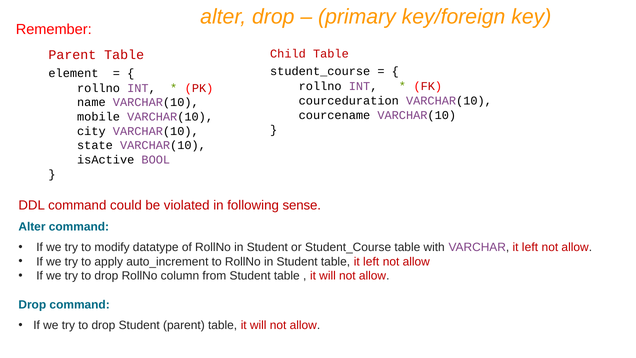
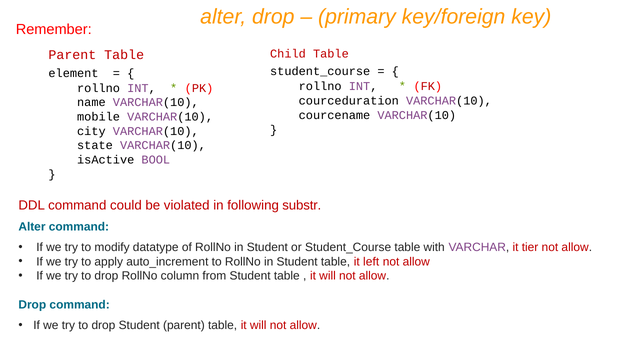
sense: sense -> substr (302, 205)
VARCHAR it left: left -> tier (530, 247)
